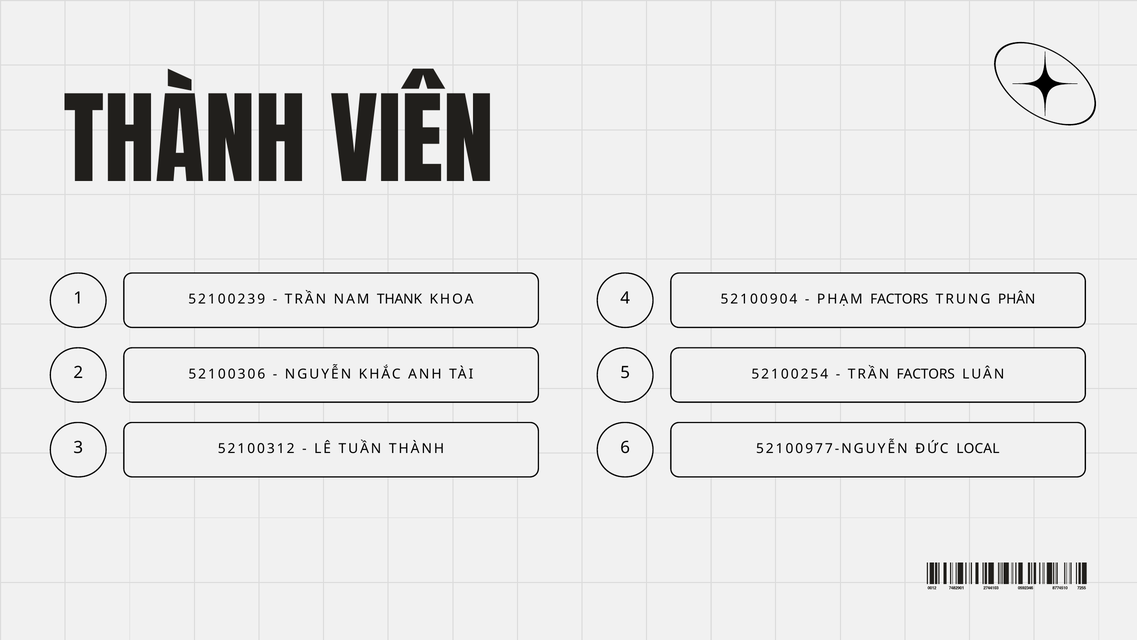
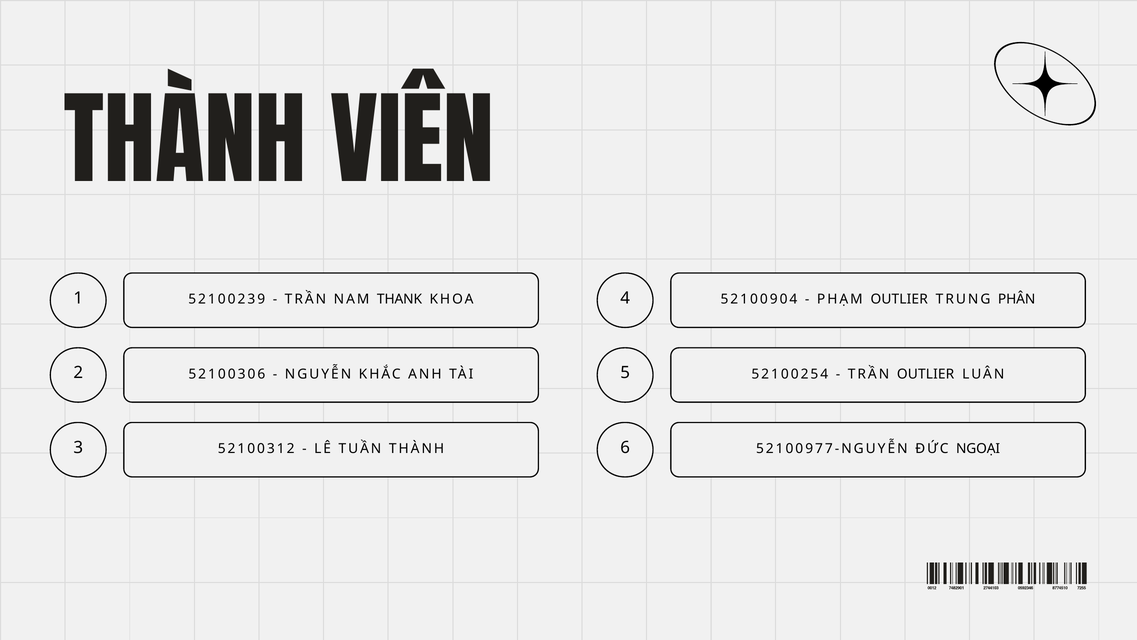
PHẠM FACTORS: FACTORS -> OUTLIER (899, 299)
TRẦN FACTORS: FACTORS -> OUTLIER (926, 374)
LOCAL: LOCAL -> NGOẠI (978, 448)
